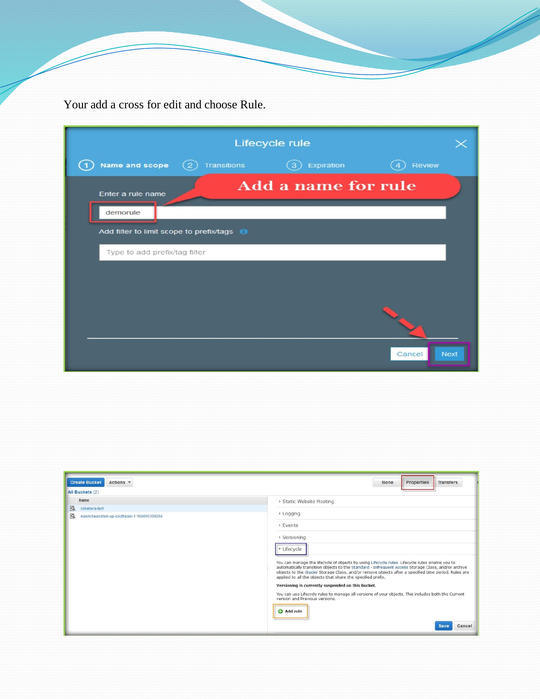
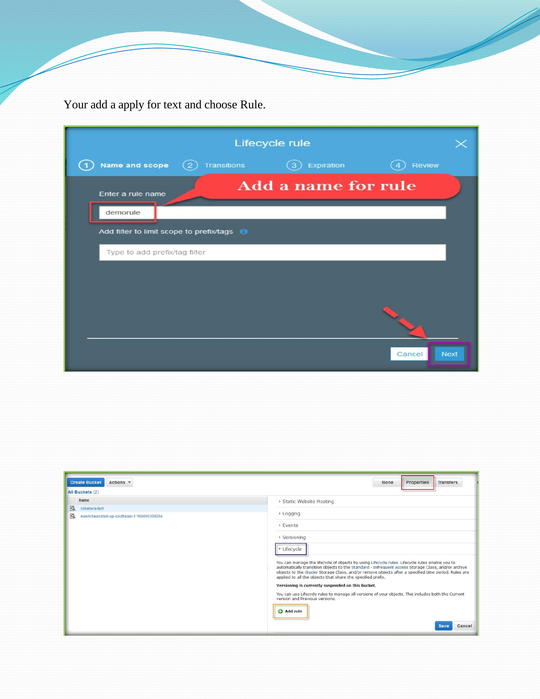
cross: cross -> apply (131, 105)
edit: edit -> text (173, 105)
